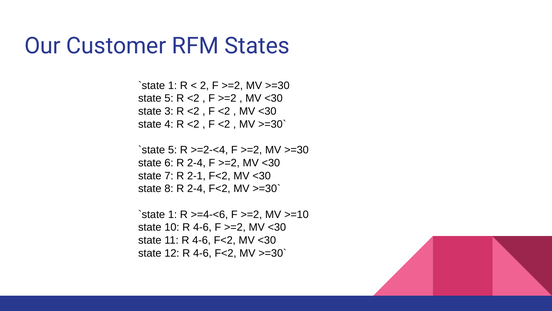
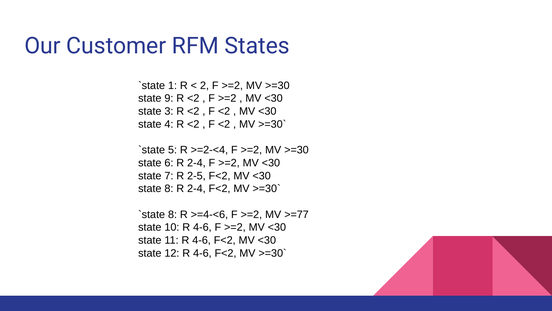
state 5: 5 -> 9 (169, 98)
2-1: 2-1 -> 2-5 (196, 176)
1: 1 -> 8 (173, 214)
>=10: >=10 -> >=77 (296, 214)
